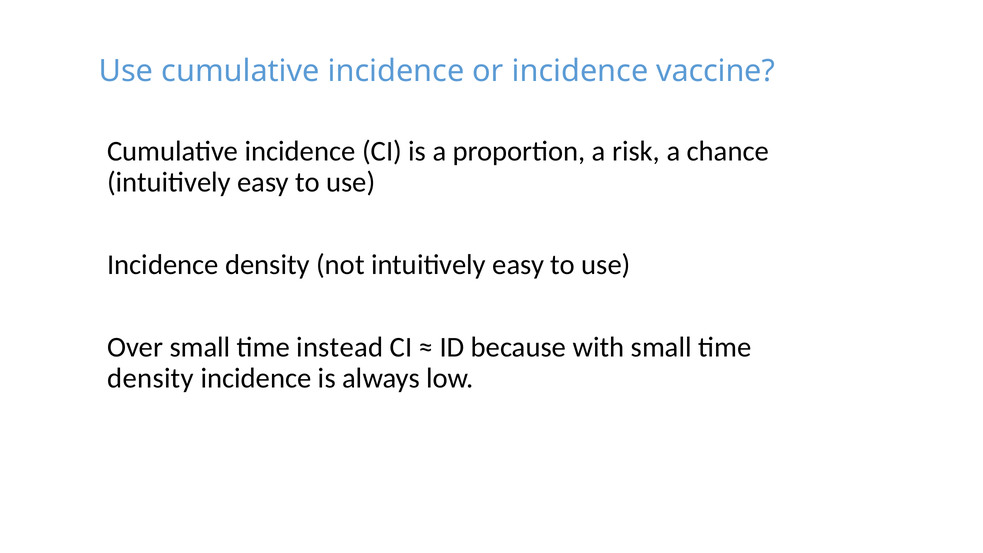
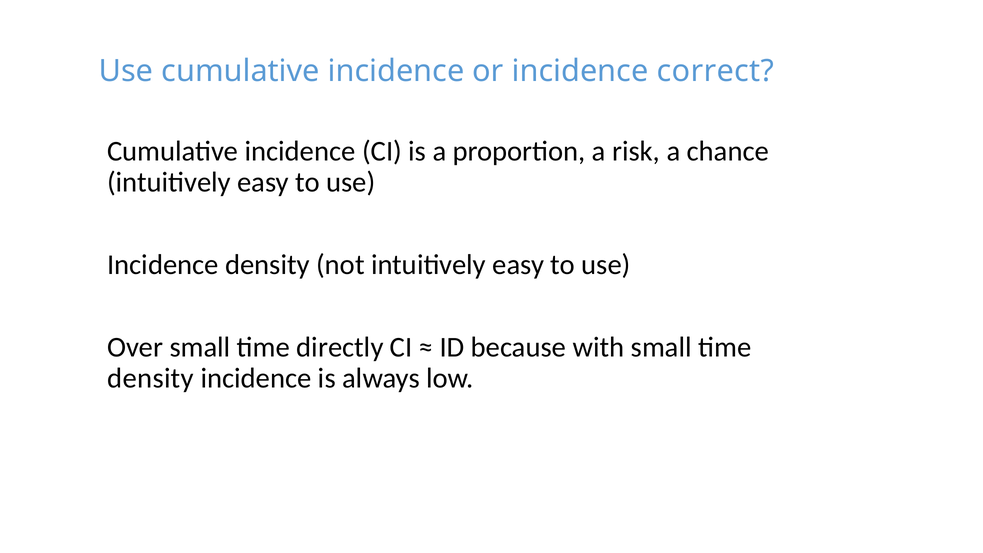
vaccine: vaccine -> correct (715, 71)
instead: instead -> directly (340, 347)
